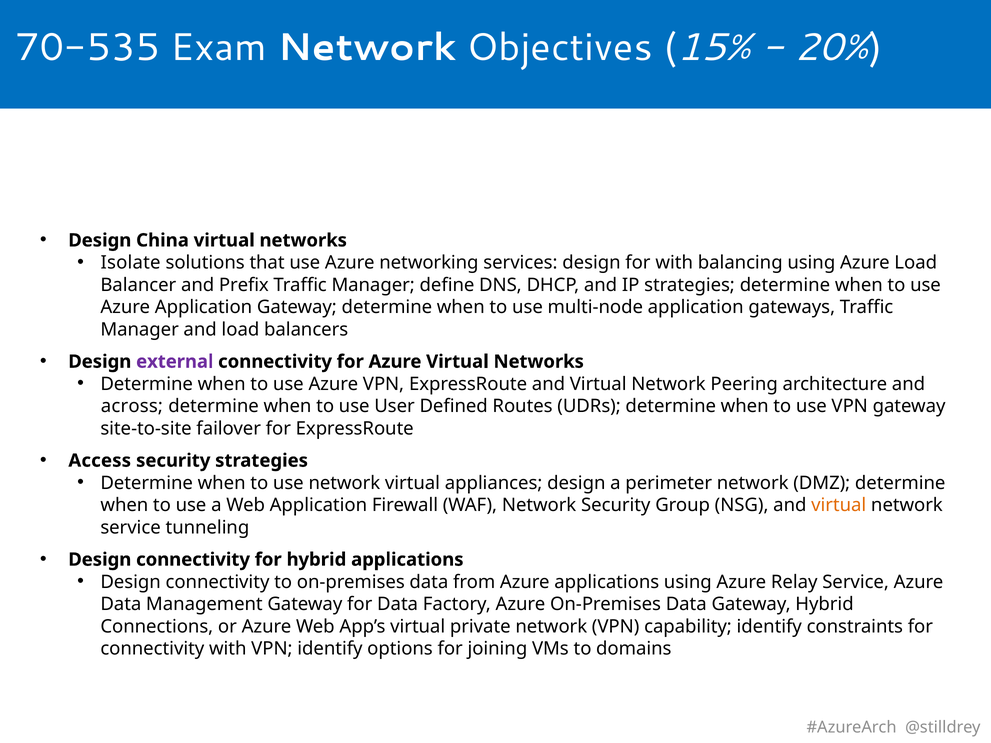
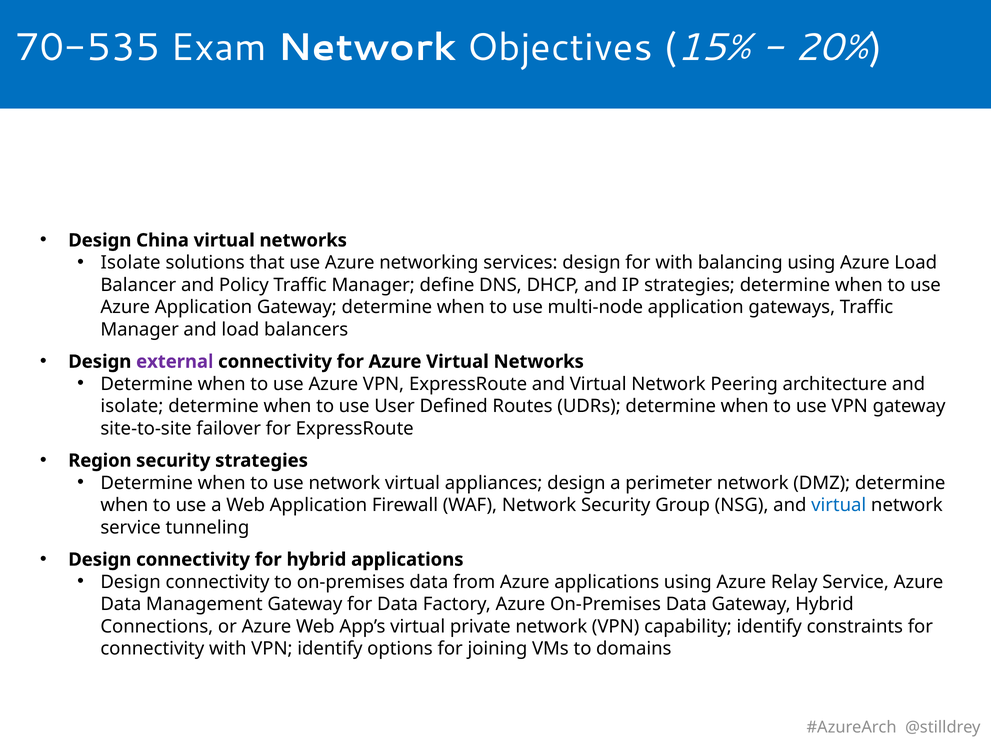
Prefix: Prefix -> Policy (244, 285)
across: across -> isolate (132, 406)
Access: Access -> Region (100, 461)
virtual colour: orange -> blue (839, 505)
